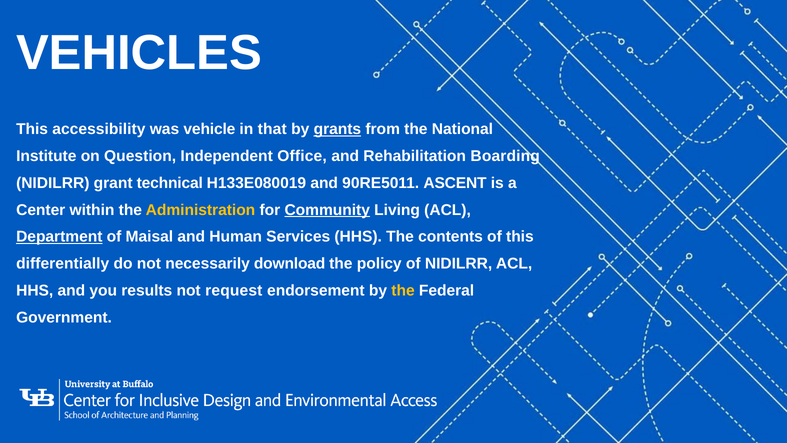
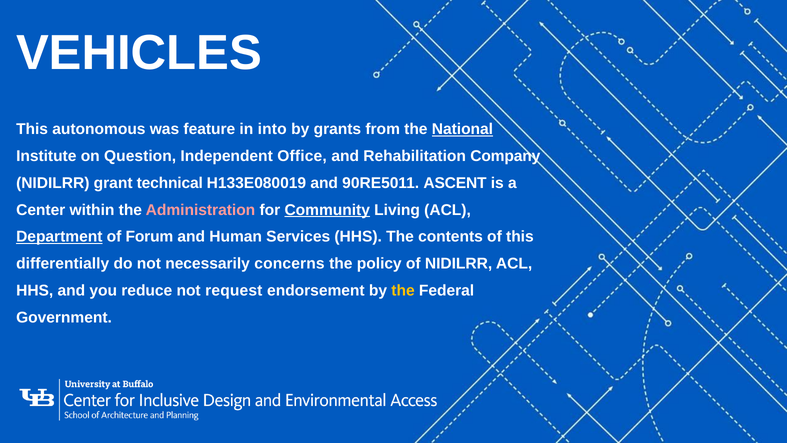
accessibility: accessibility -> autonomous (99, 129)
vehicle: vehicle -> feature (209, 129)
that: that -> into (272, 129)
grants underline: present -> none (337, 129)
National underline: none -> present (462, 129)
Boarding: Boarding -> Company (505, 156)
Administration colour: yellow -> pink (200, 210)
Maisal: Maisal -> Forum (149, 237)
download: download -> concerns (289, 264)
results: results -> reduce (147, 290)
